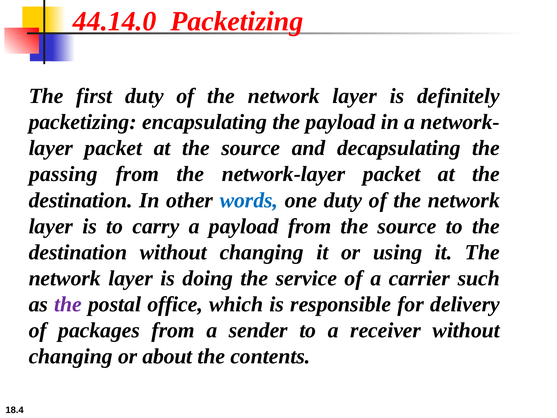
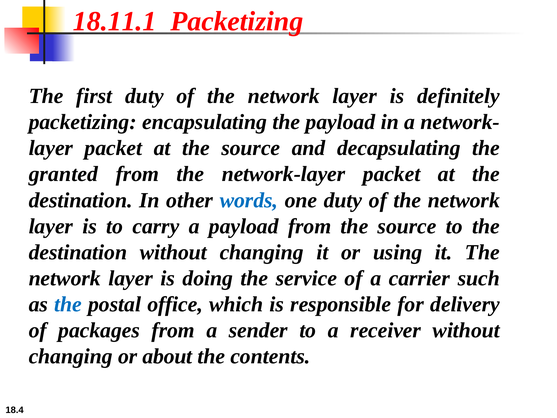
44.14.0: 44.14.0 -> 18.11.1 (115, 21)
passing: passing -> granted (63, 174)
the colour: purple -> blue (68, 304)
